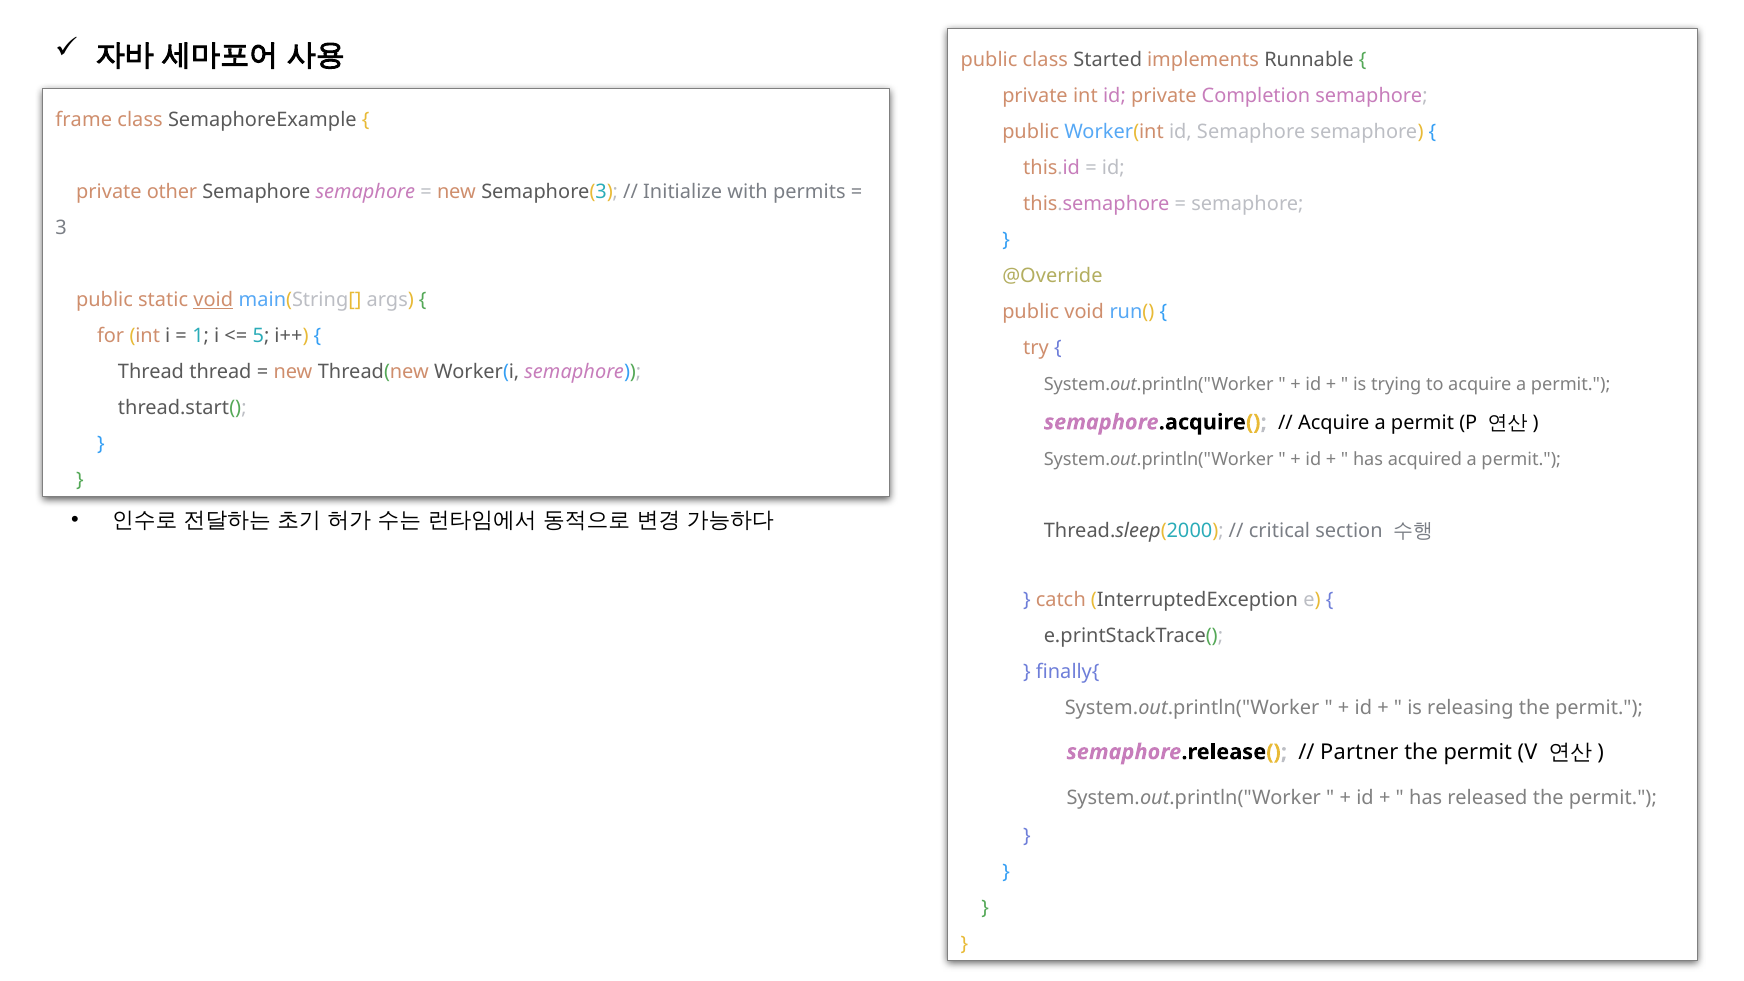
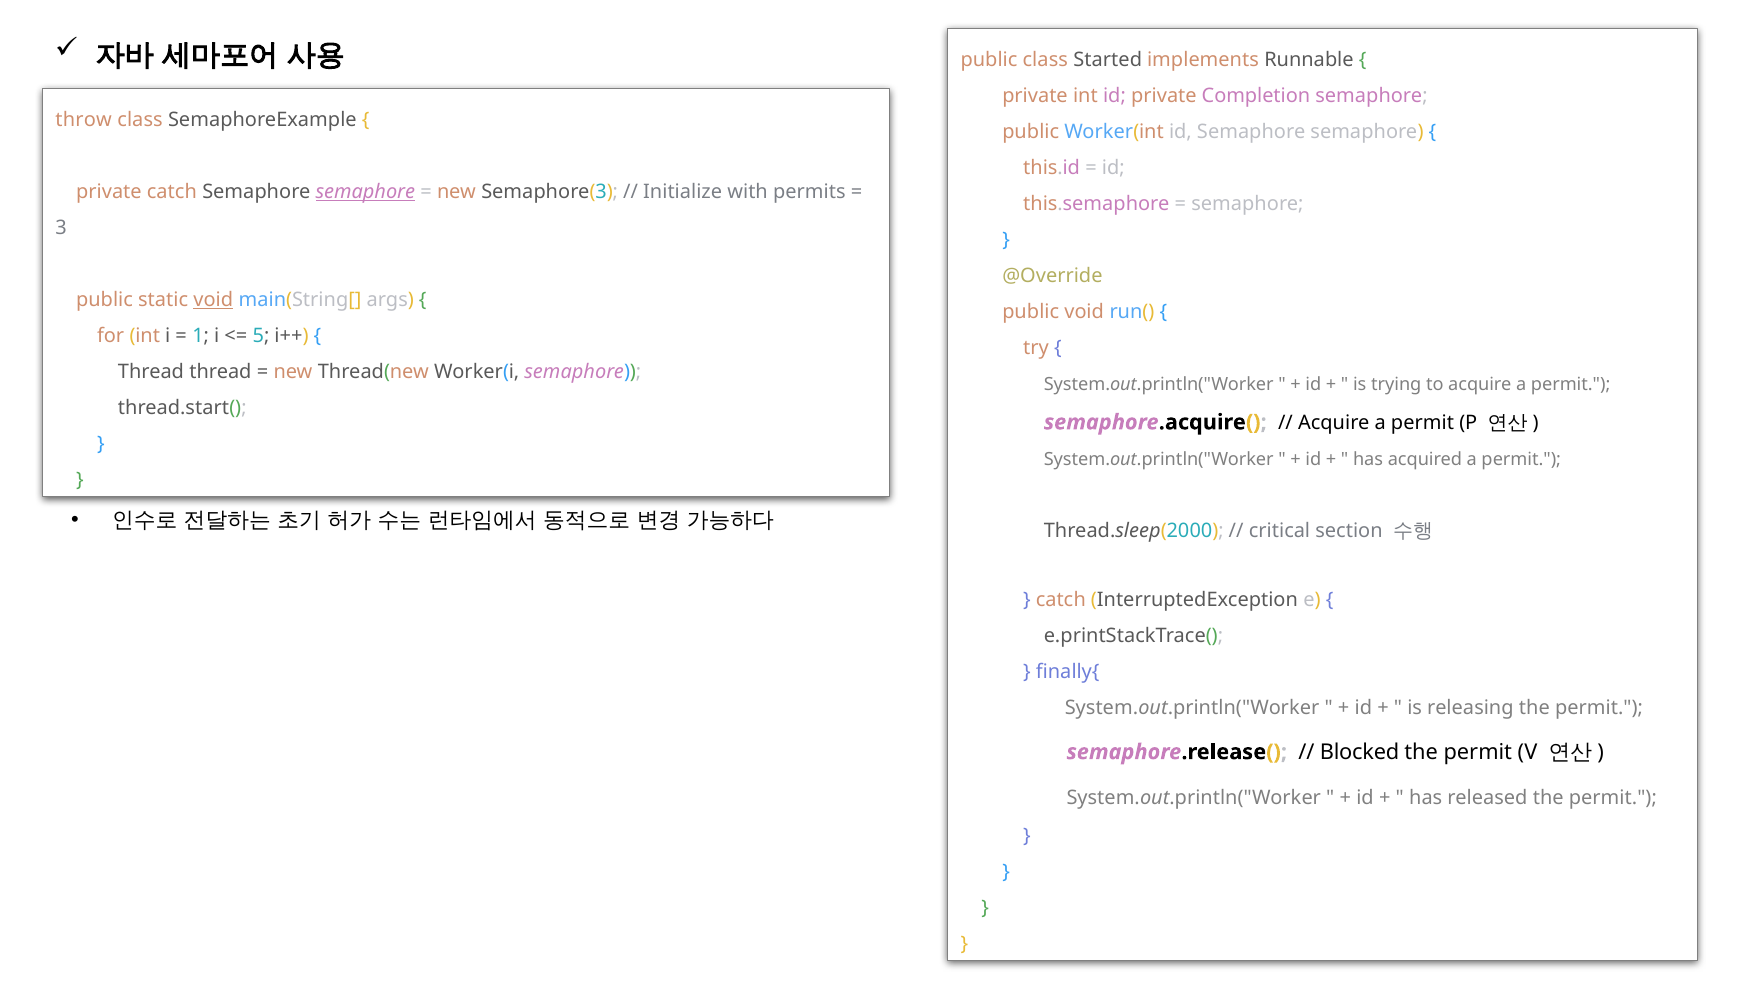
frame: frame -> throw (84, 120)
private other: other -> catch (172, 192)
semaphore underline: none -> present (365, 192)
Partner: Partner -> Blocked (1360, 752)
